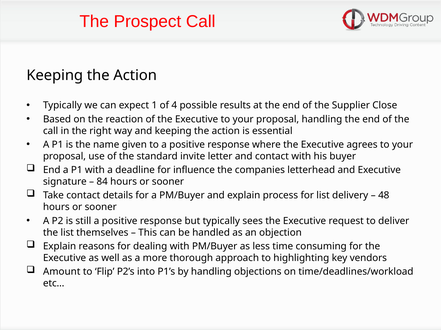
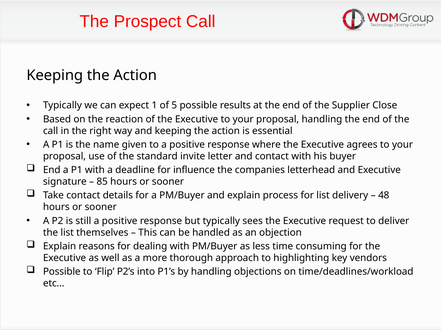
4: 4 -> 5 (174, 106)
84: 84 -> 85 (102, 182)
Amount: Amount -> Possible (62, 272)
